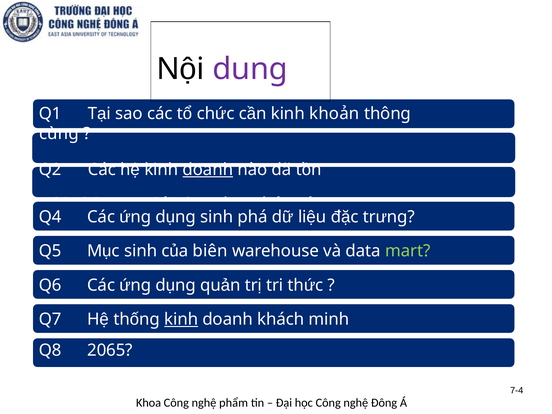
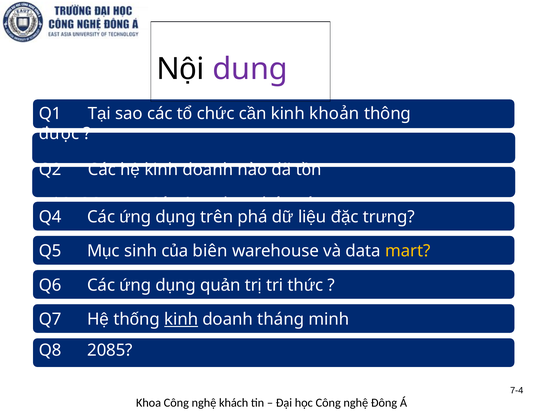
cùng: cùng -> được (59, 134)
doanh underline: present -> none (208, 170)
sinh: sinh -> trên (217, 217)
mart colour: light green -> yellow (408, 251)
khách: khách -> tháng (281, 319)
2065: 2065 -> 2085 (110, 350)
phẩm: phẩm -> khách (234, 403)
